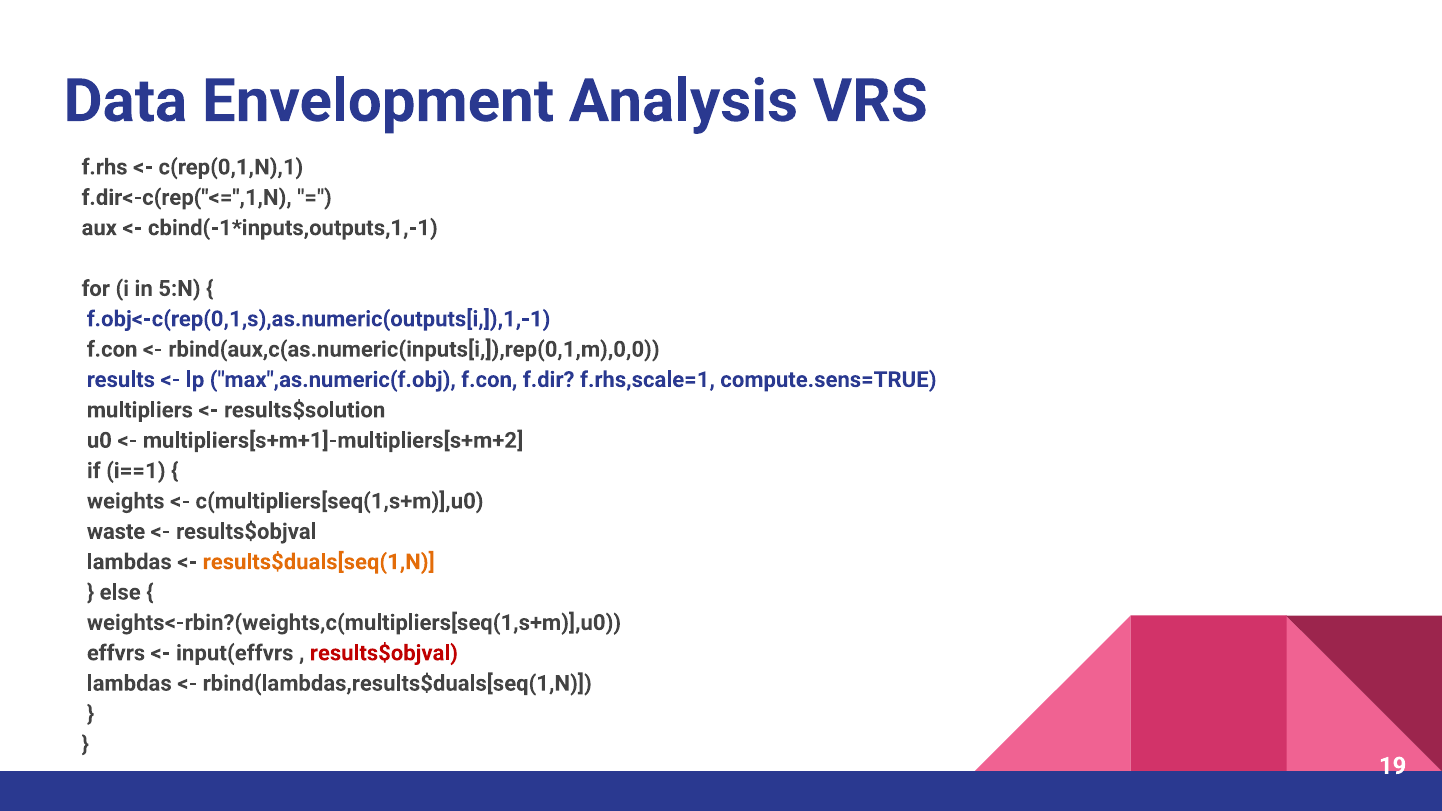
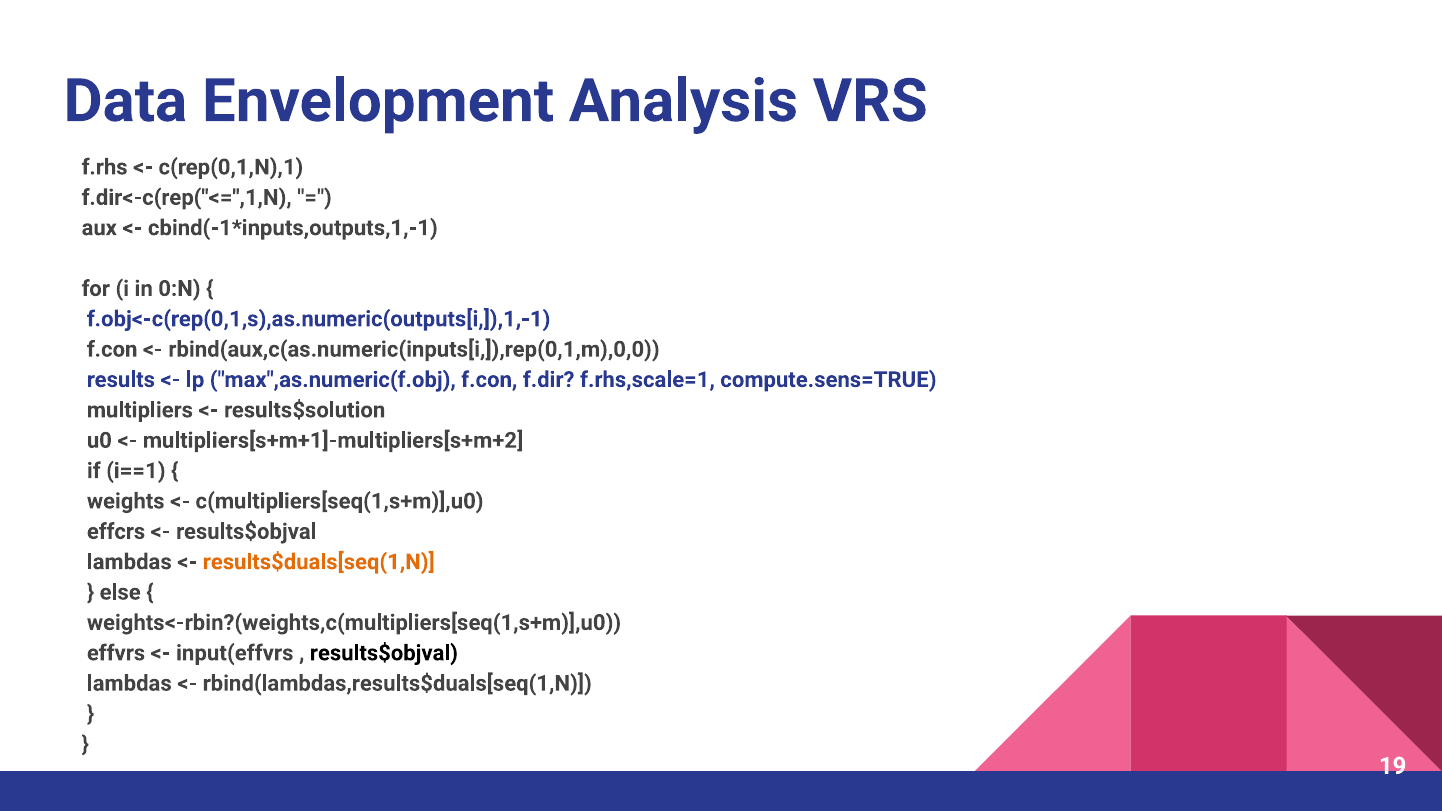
5:N: 5:N -> 0:N (179, 289)
waste: waste -> effcrs (116, 532)
results$objval colour: red -> black (384, 653)
